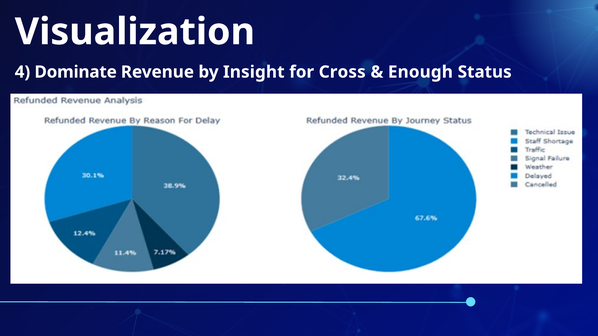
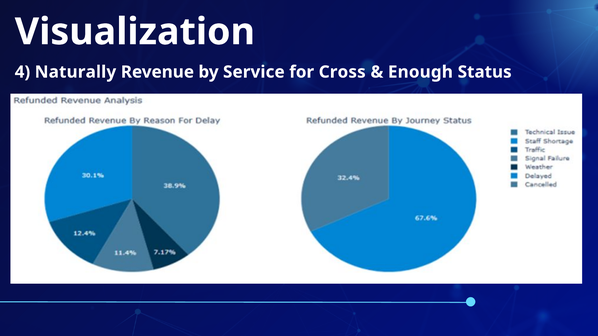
Dominate: Dominate -> Naturally (75, 72)
Insight: Insight -> Service (254, 72)
